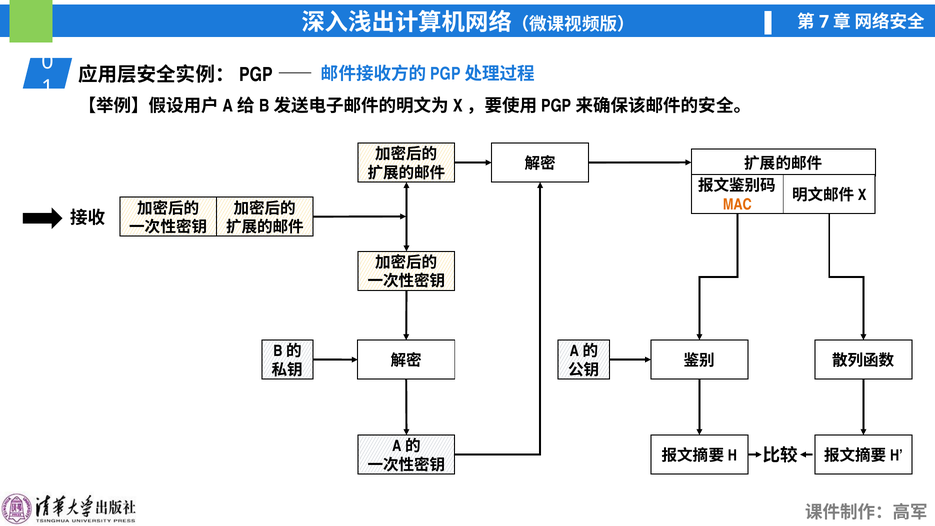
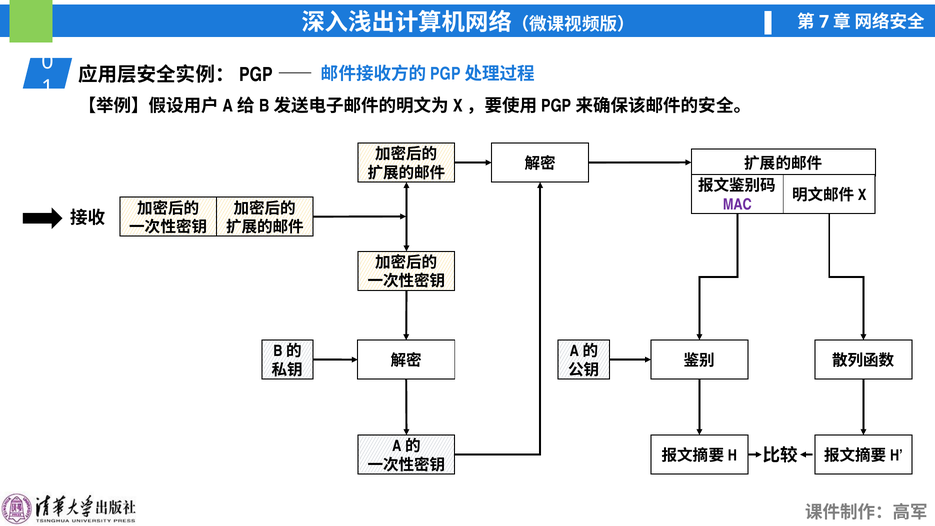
MAC colour: orange -> purple (737, 205)
